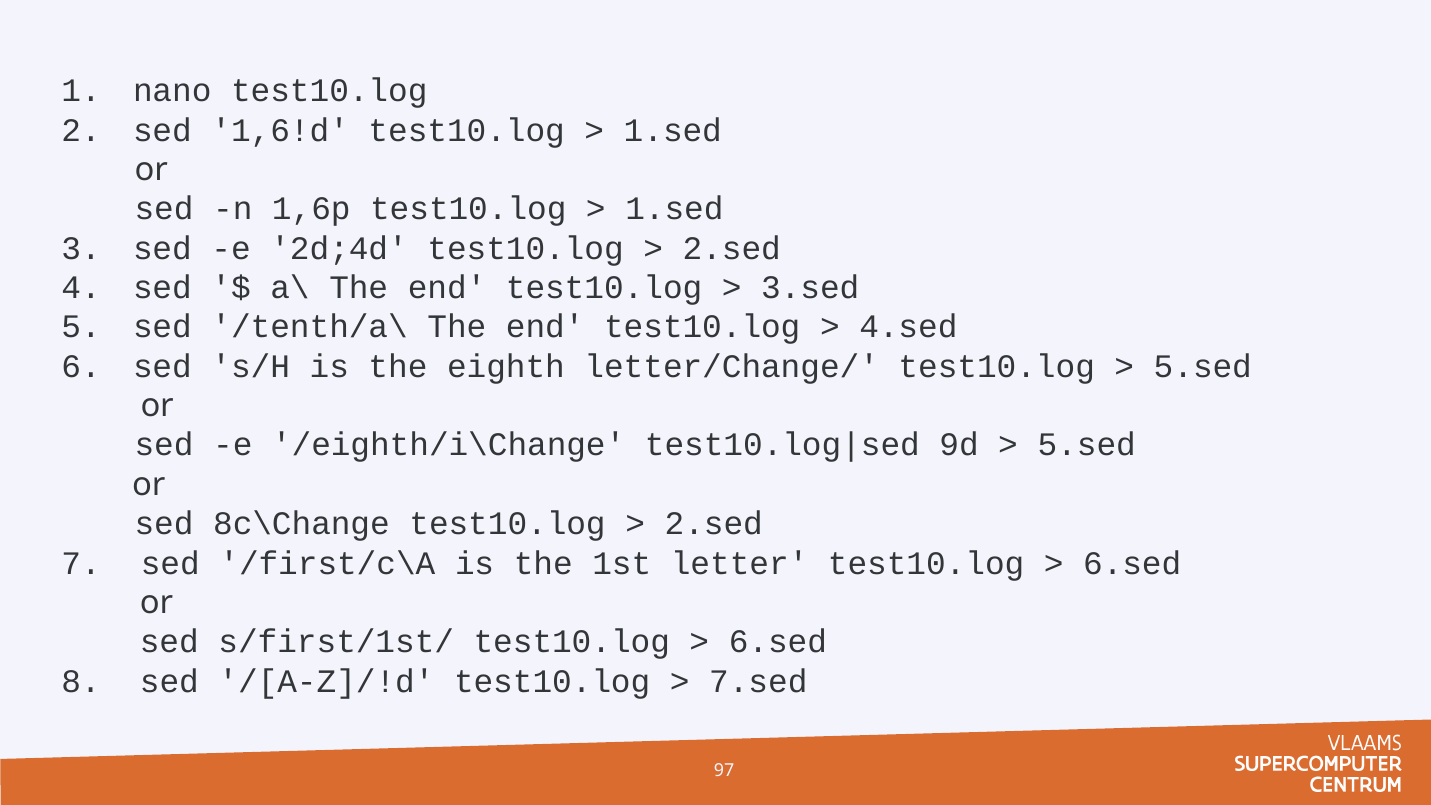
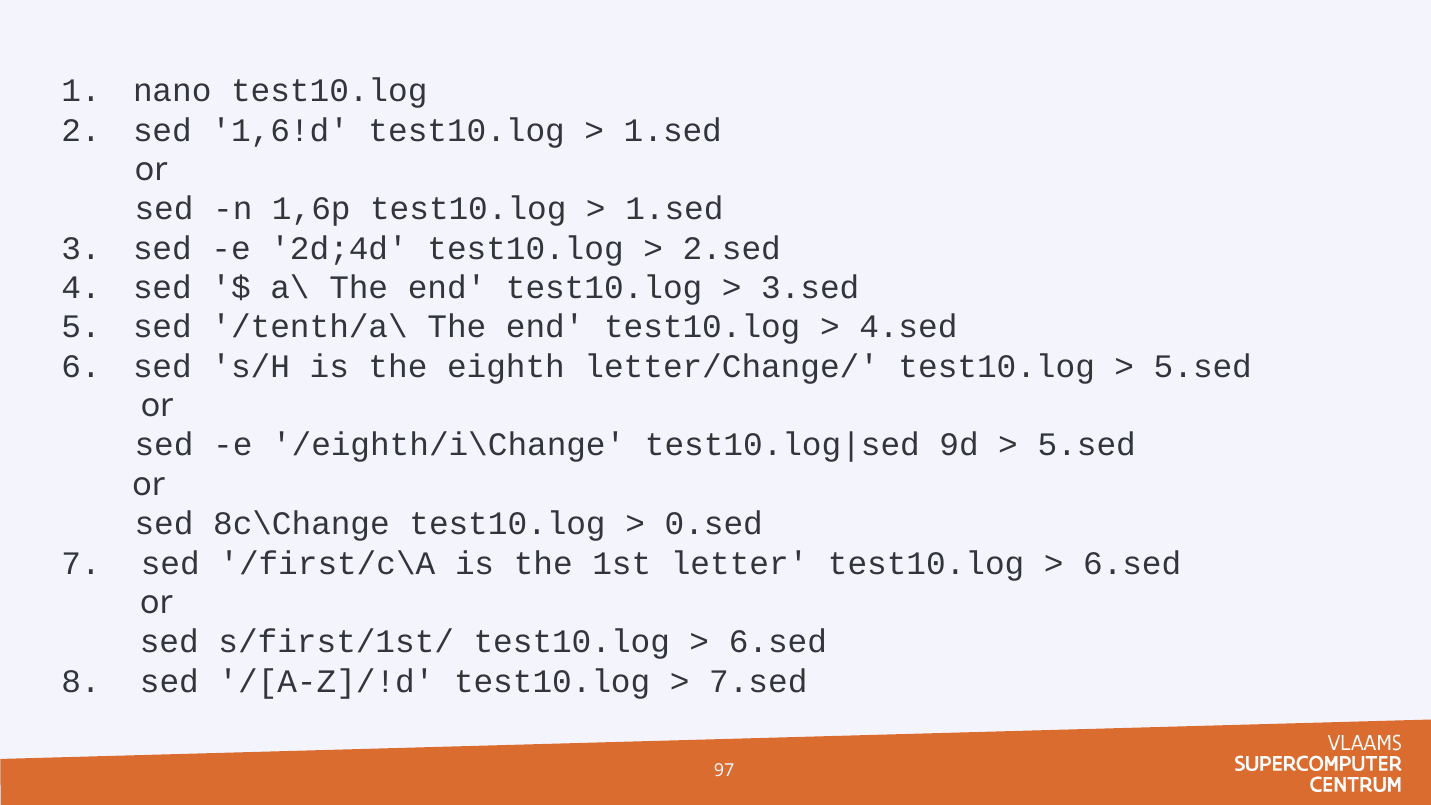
2.sed: 2.sed -> 0.sed (714, 524)
